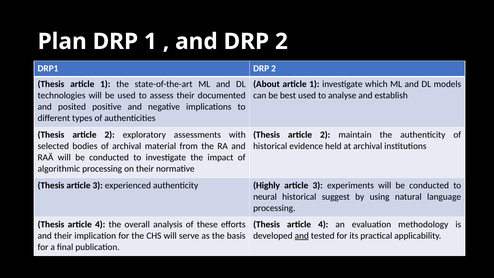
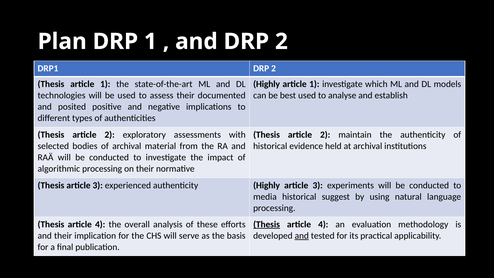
About: About -> Highly (267, 84)
neural: neural -> media (265, 197)
Thesis underline: none -> present (267, 224)
